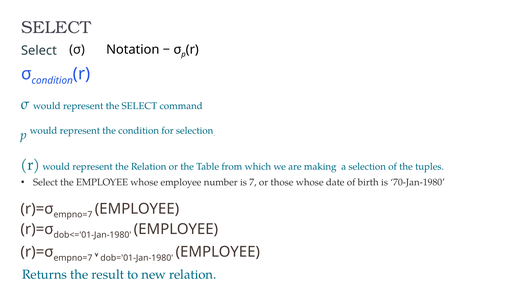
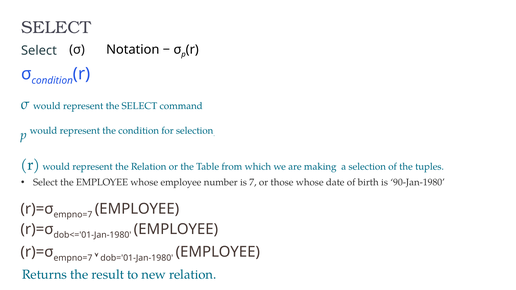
70-Jan-1980: 70-Jan-1980 -> 90-Jan-1980 (418, 183)
